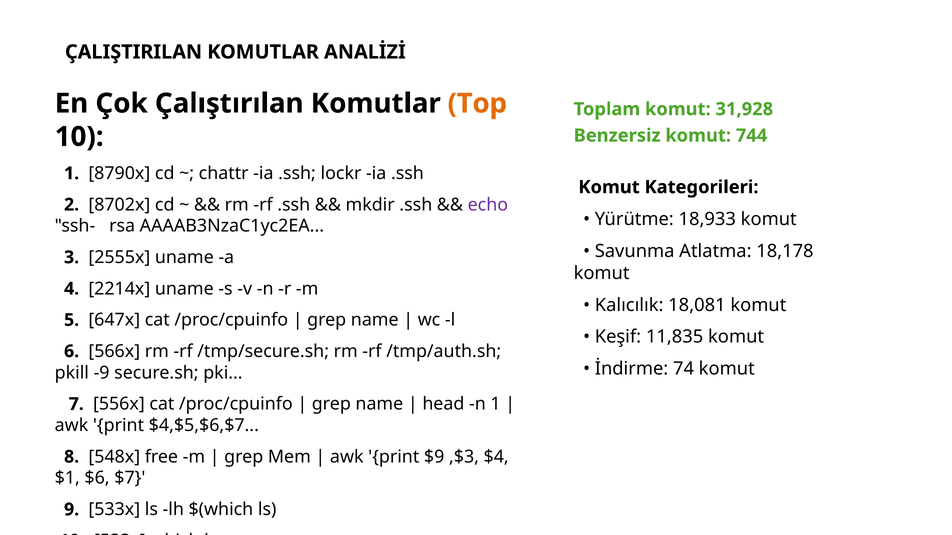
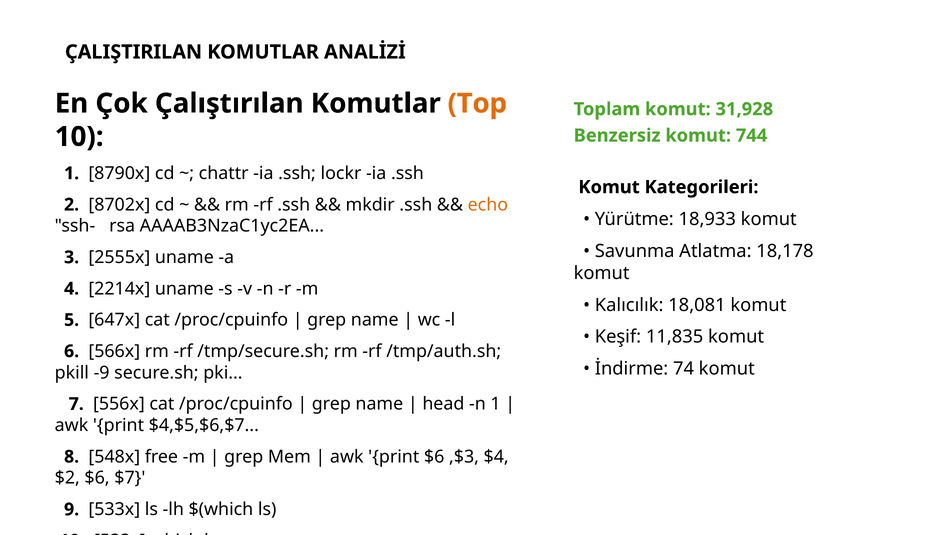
echo colour: purple -> orange (488, 205)
print $9: $9 -> $6 (434, 457)
$1: $1 -> $2 (67, 479)
